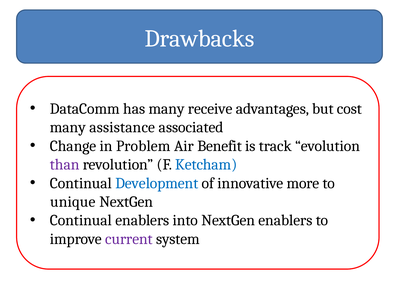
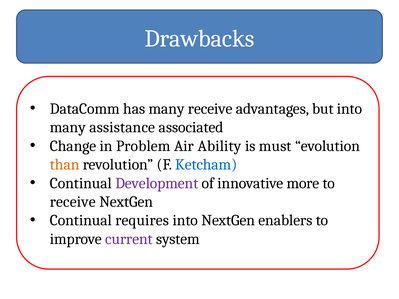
but cost: cost -> into (350, 109)
Benefit: Benefit -> Ability (219, 146)
track: track -> must (275, 146)
than colour: purple -> orange (65, 165)
Development colour: blue -> purple (157, 183)
unique: unique -> receive (73, 202)
Continual enablers: enablers -> requires (142, 221)
